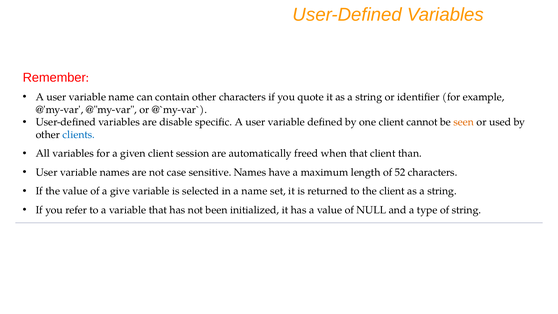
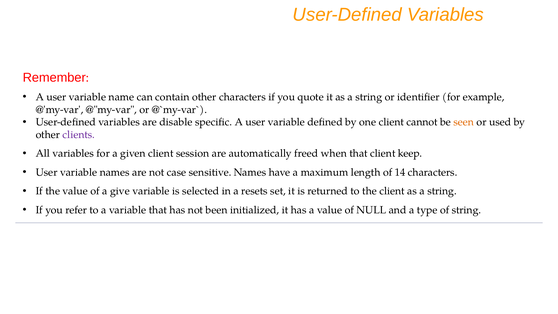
clients colour: blue -> purple (79, 135)
than: than -> keep (410, 153)
52: 52 -> 14 (400, 172)
a name: name -> resets (254, 191)
